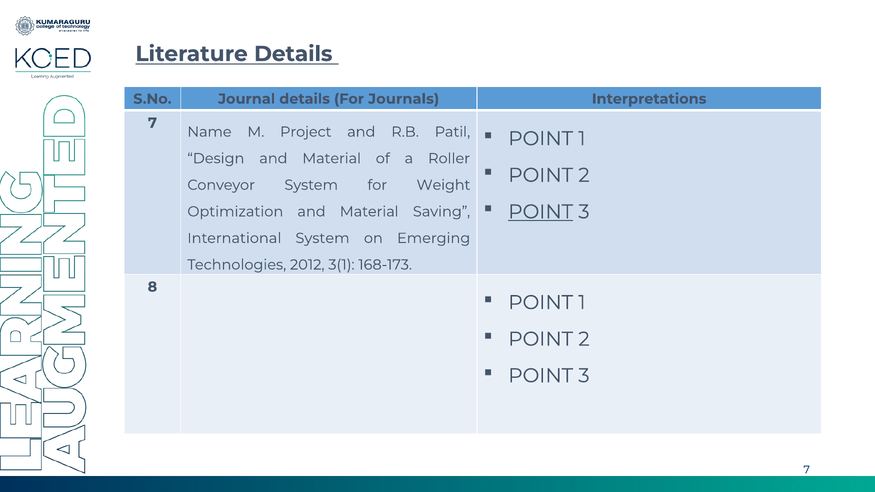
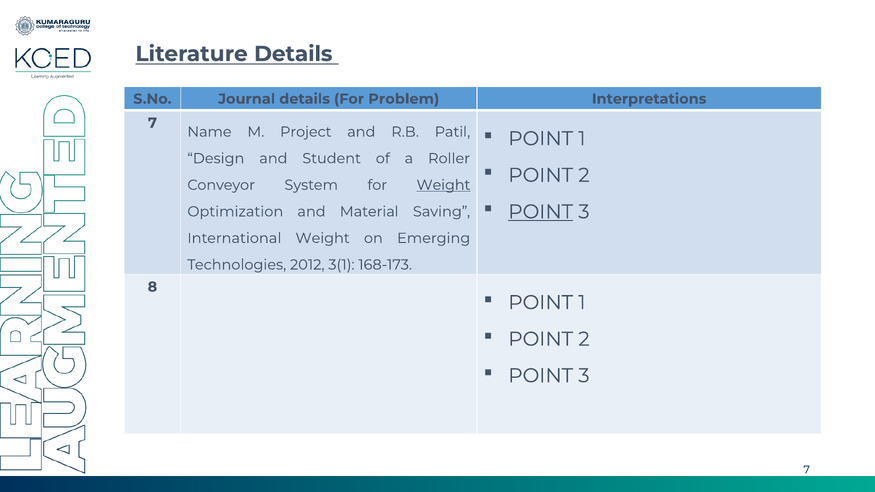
Journals: Journals -> Problem (404, 99)
Design and Material: Material -> Student (332, 159)
Weight underline: none -> present (443, 185)
International System: System -> Weight (323, 238)
